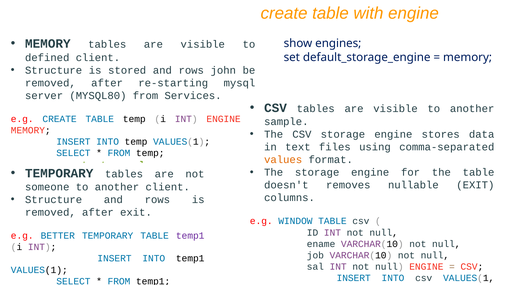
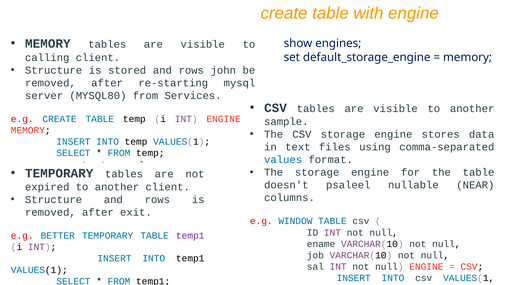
defined: defined -> calling (47, 57)
values colour: orange -> blue (283, 160)
removes: removes -> psaleel (348, 185)
nullable EXIT: EXIT -> NEAR (475, 185)
someone: someone -> expired (47, 187)
